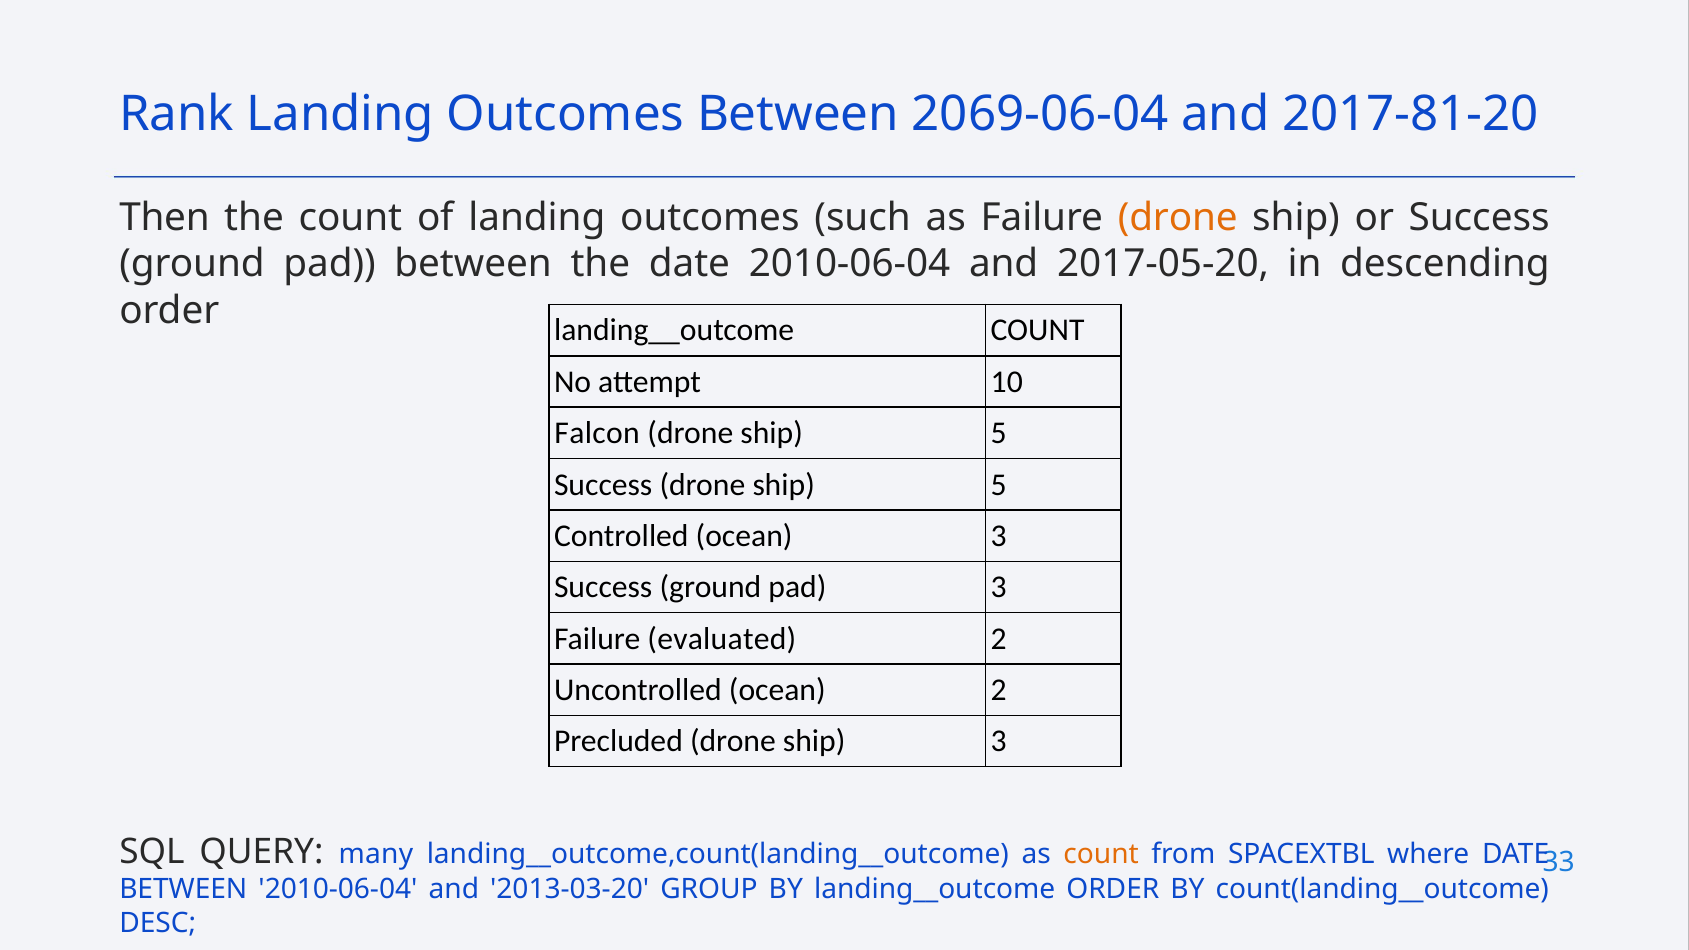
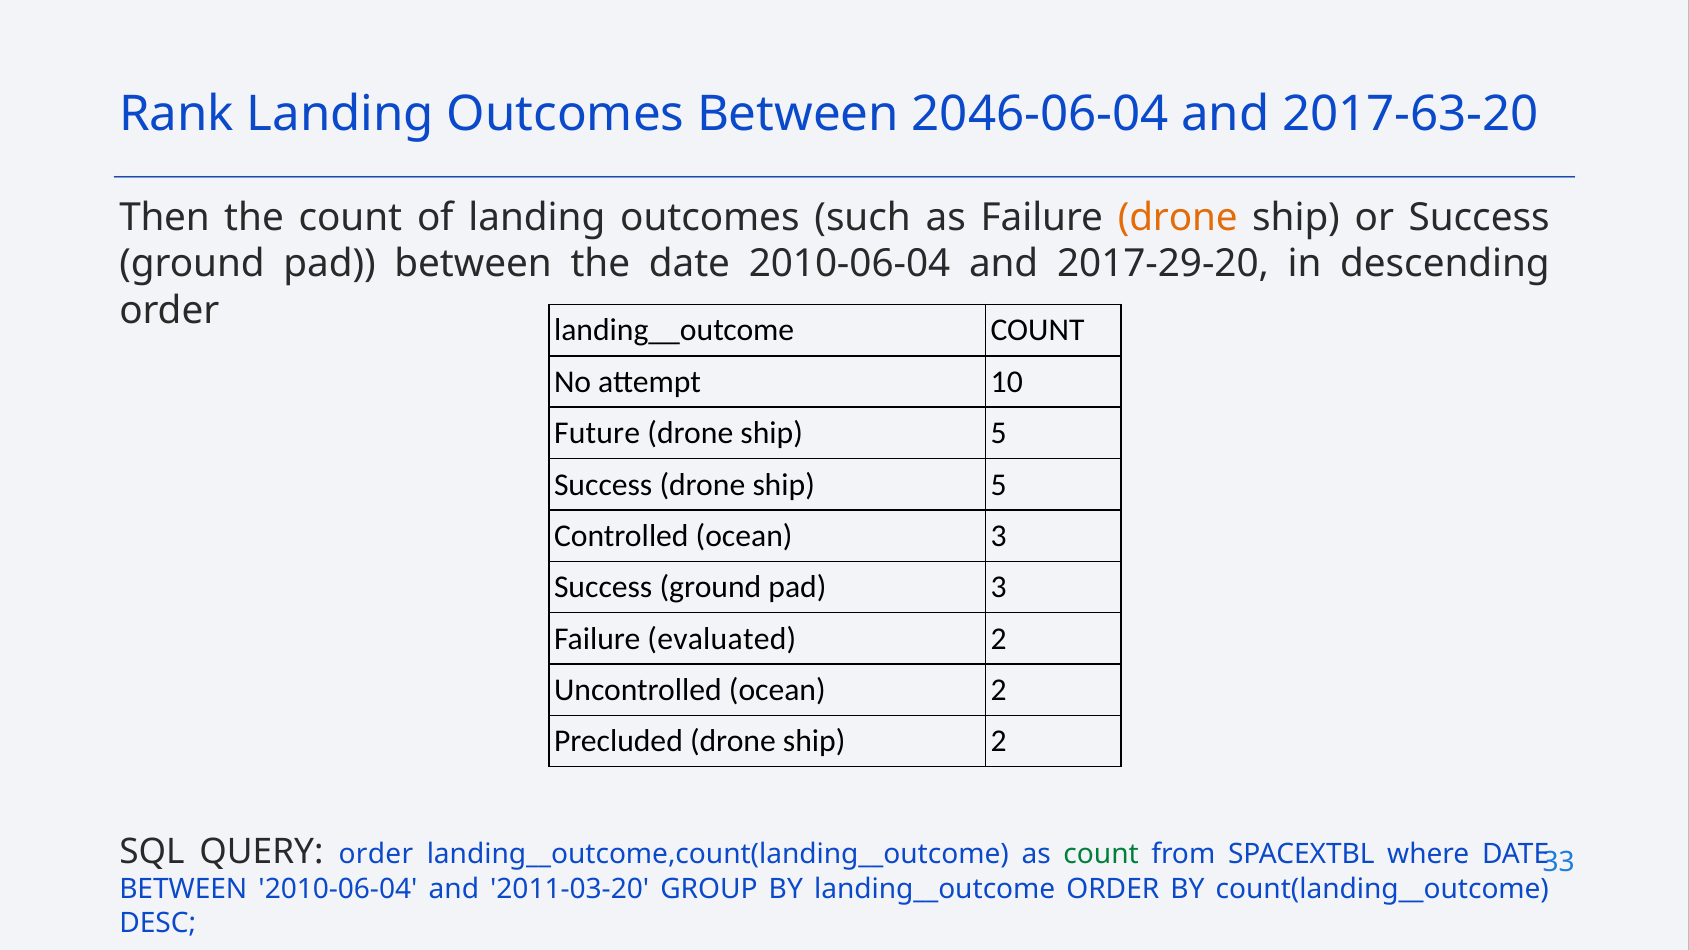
2069-06-04: 2069-06-04 -> 2046-06-04 (1040, 114)
2017-81-20: 2017-81-20 -> 2017-63-20 (1411, 114)
2017-05-20: 2017-05-20 -> 2017-29-20 (1163, 264)
Falcon: Falcon -> Future (597, 433)
ship 3: 3 -> 2 (999, 741)
QUERY many: many -> order (376, 854)
count colour: orange -> green (1101, 854)
2013-03-20: 2013-03-20 -> 2011-03-20 (570, 889)
